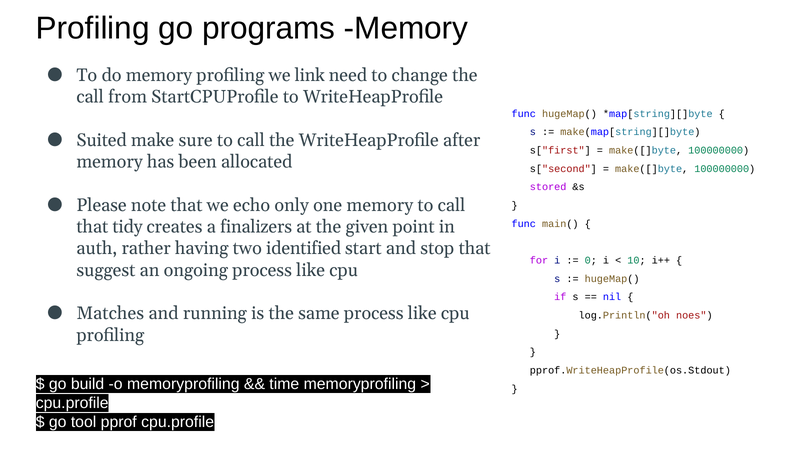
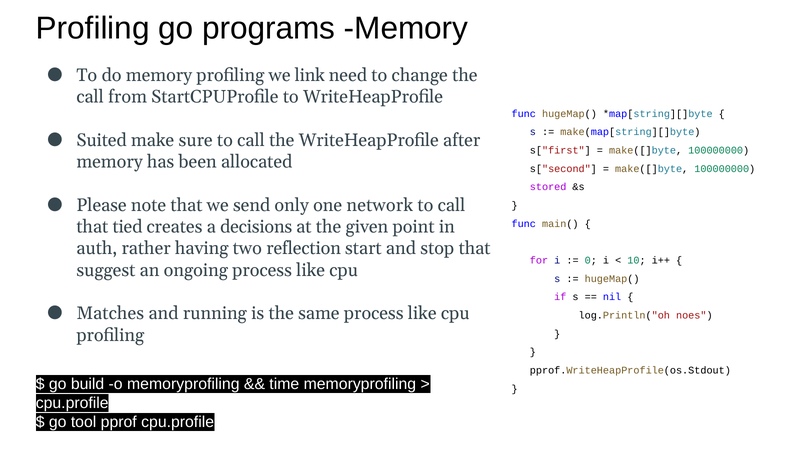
echo: echo -> send (252, 205)
one memory: memory -> network (380, 205)
tidy: tidy -> tied (128, 227)
finalizers: finalizers -> decisions (256, 227)
identified: identified -> reflection (304, 248)
